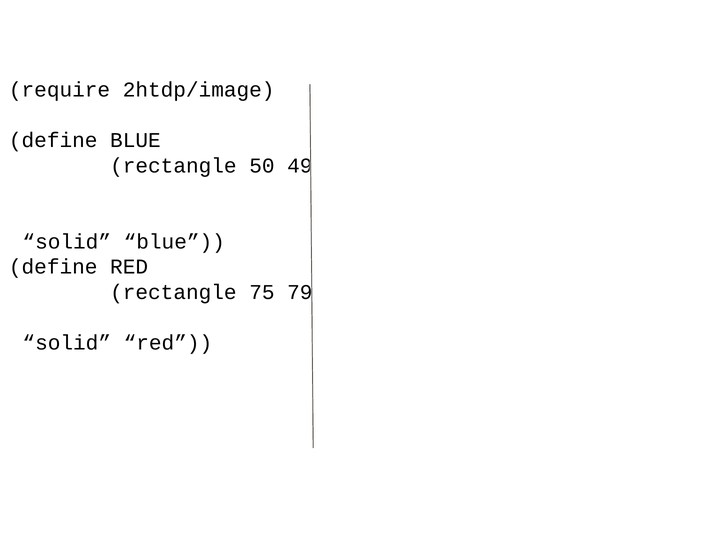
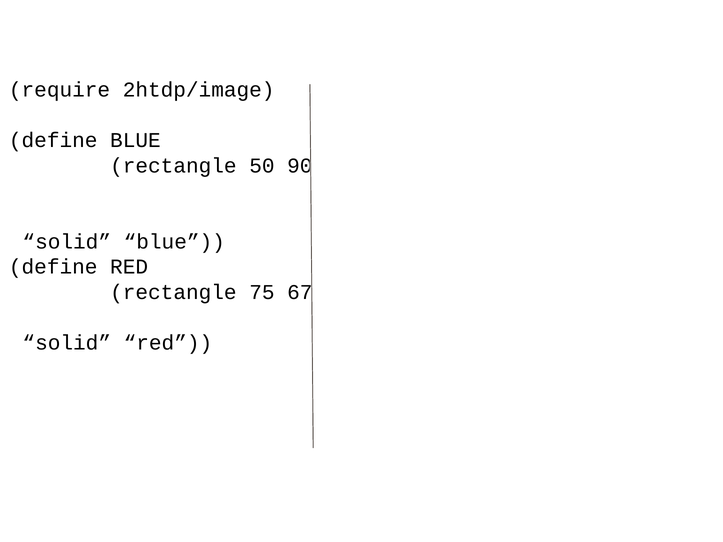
49: 49 -> 90 (300, 166)
79: 79 -> 67 (300, 292)
